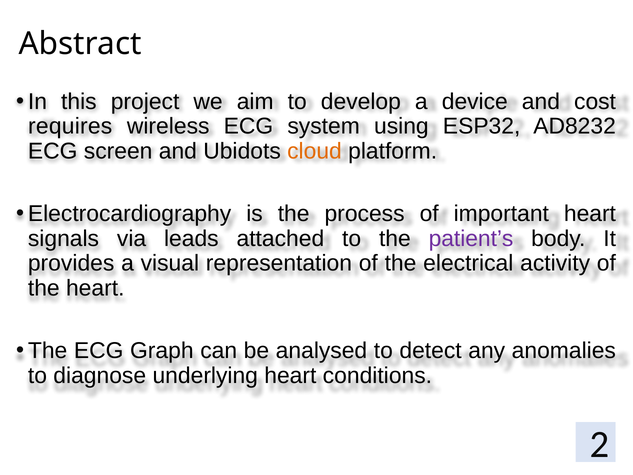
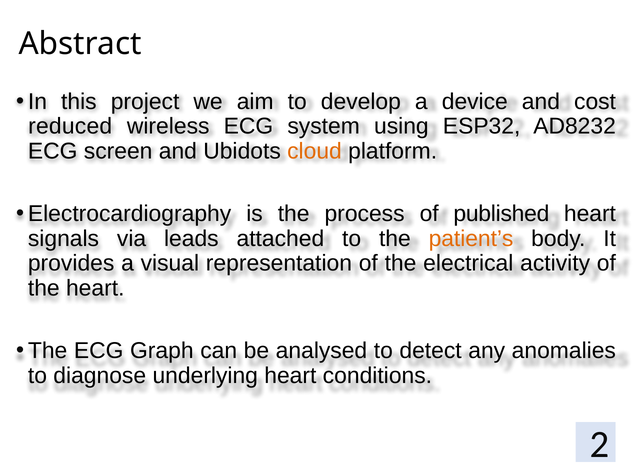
requires: requires -> reduced (70, 126)
important: important -> published (501, 214)
patient’s colour: purple -> orange (471, 238)
